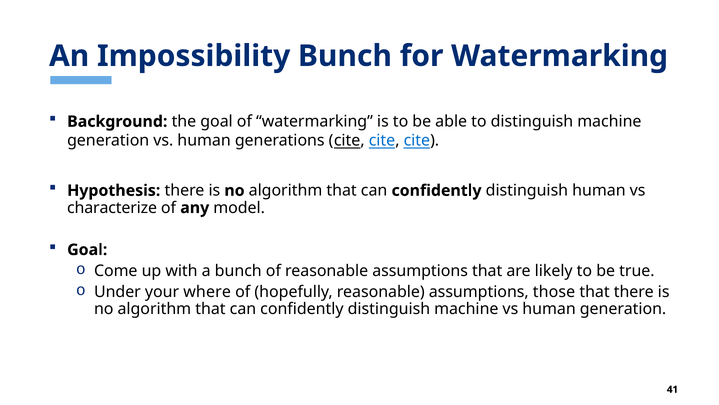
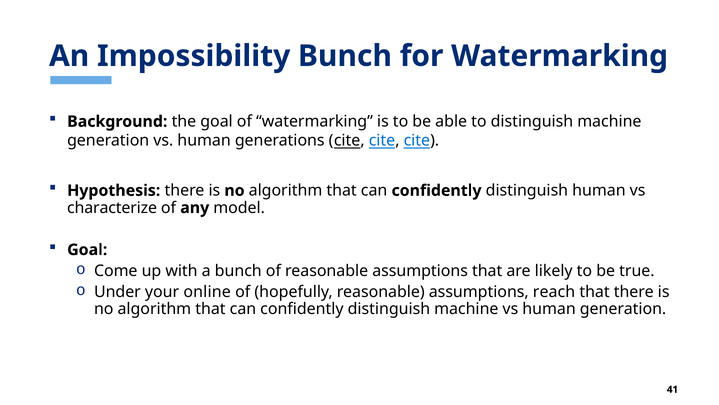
where: where -> online (207, 291)
those: those -> reach (554, 291)
